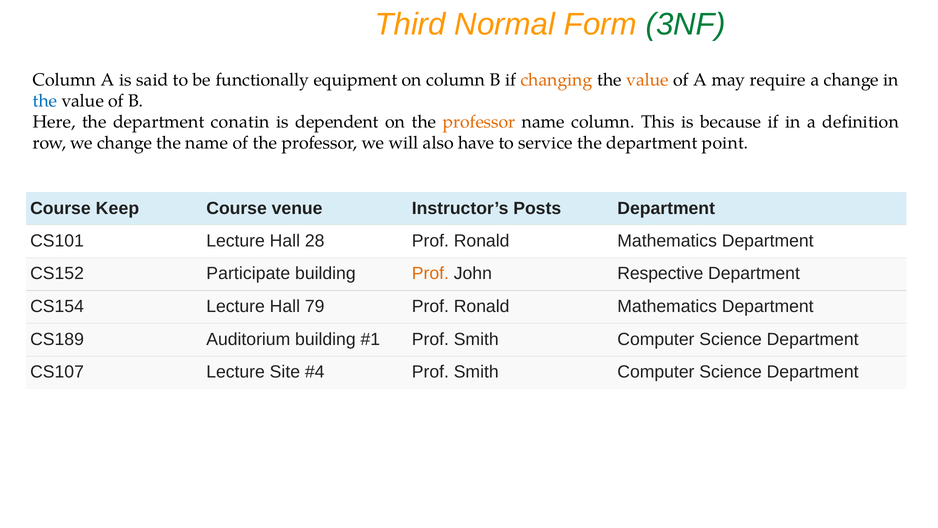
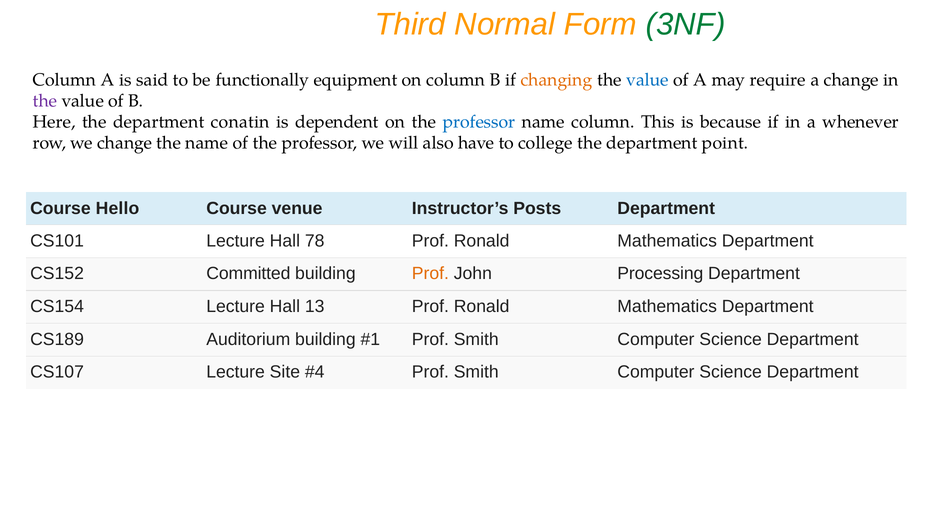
value colour: orange -> blue (648, 80)
the colour: blue -> purple (45, 101)
professor colour: orange -> blue (479, 122)
definition: definition -> whenever (861, 122)
service: service -> college (545, 143)
Keep: Keep -> Hello (117, 209)
28: 28 -> 78 (315, 241)
Participate: Participate -> Committed (248, 273)
Respective: Respective -> Processing (660, 273)
79: 79 -> 13 (315, 306)
